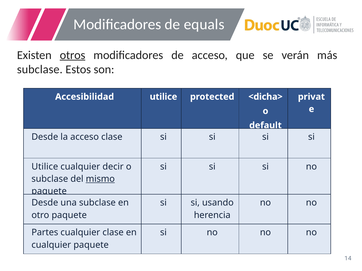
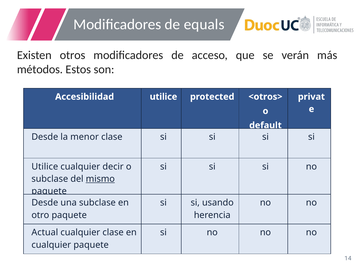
otros underline: present -> none (73, 55)
subclase: subclase -> métodos (40, 70)
<dicha>: <dicha> -> <otros> (265, 97)
la acceso: acceso -> menor (85, 137)
Partes: Partes -> Actual (45, 233)
